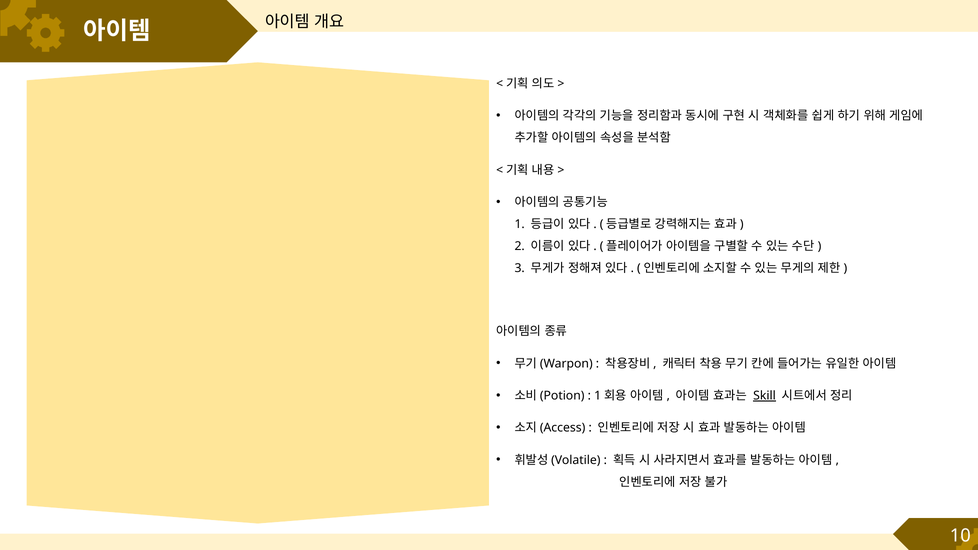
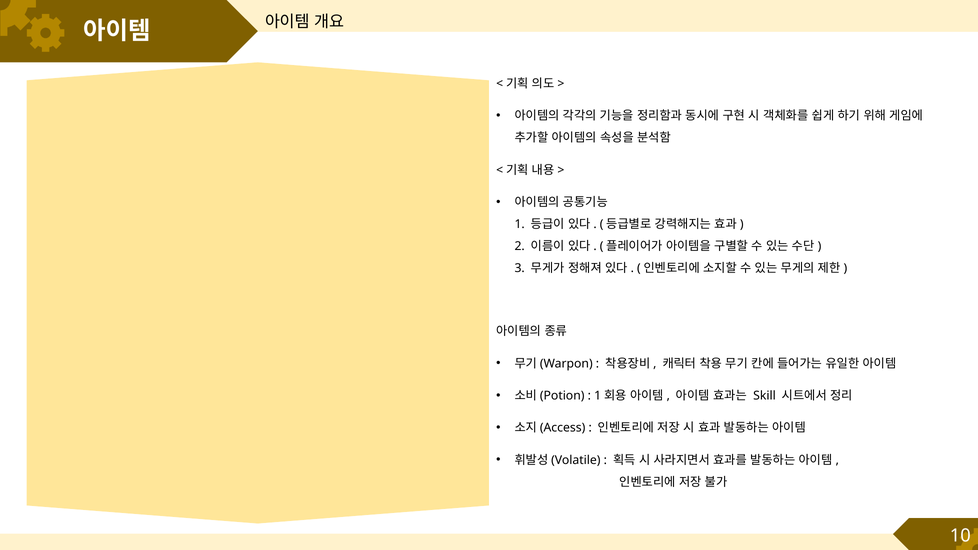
Skill underline: present -> none (765, 396)
